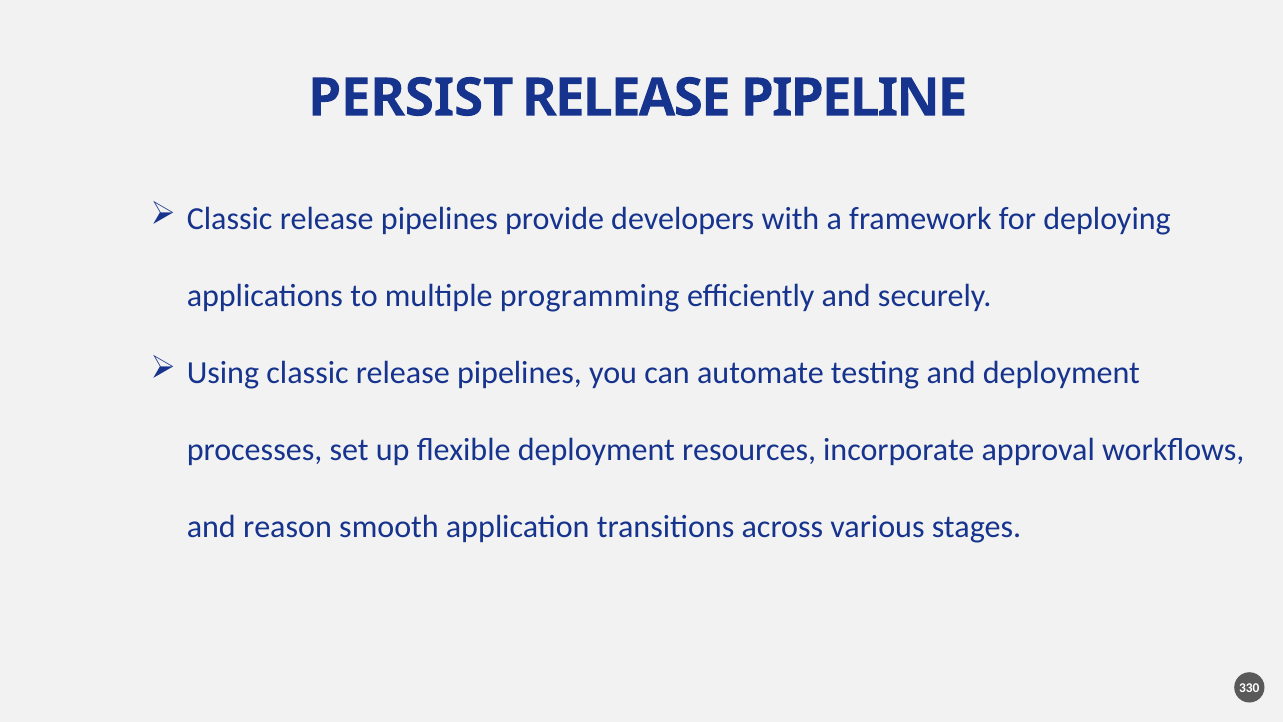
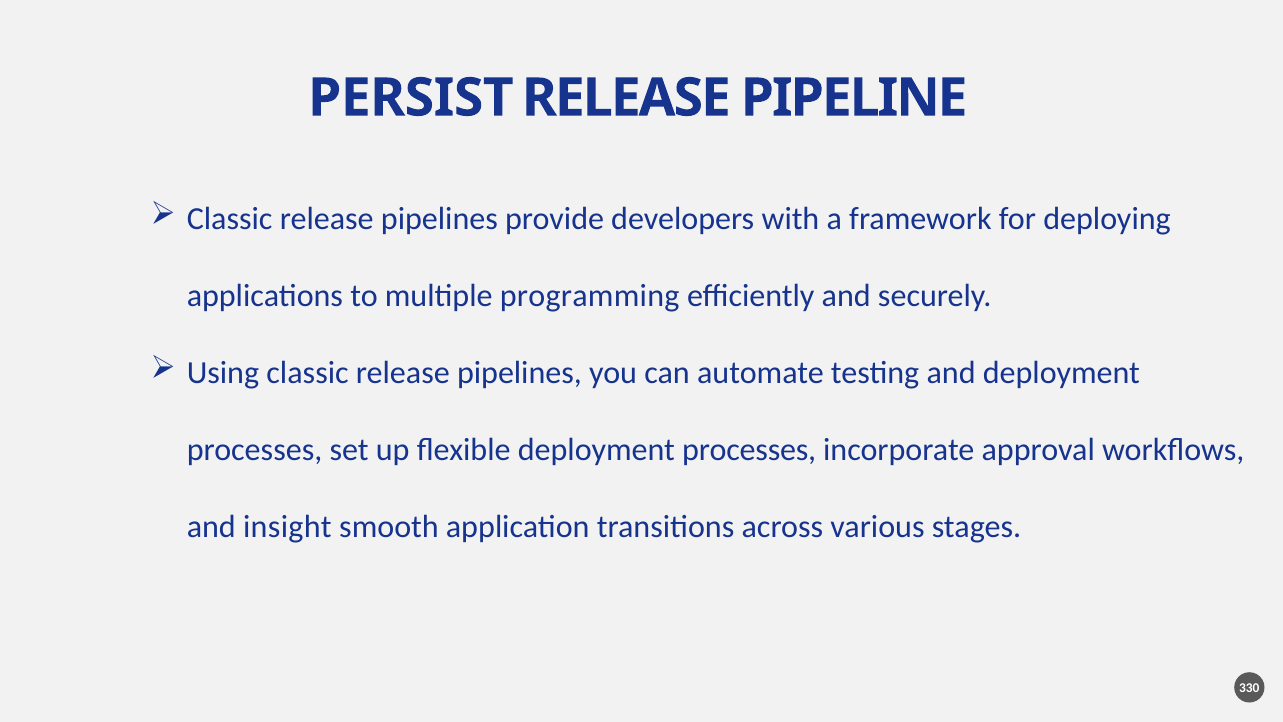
flexible deployment resources: resources -> processes (749, 450)
reason: reason -> insight (287, 527)
